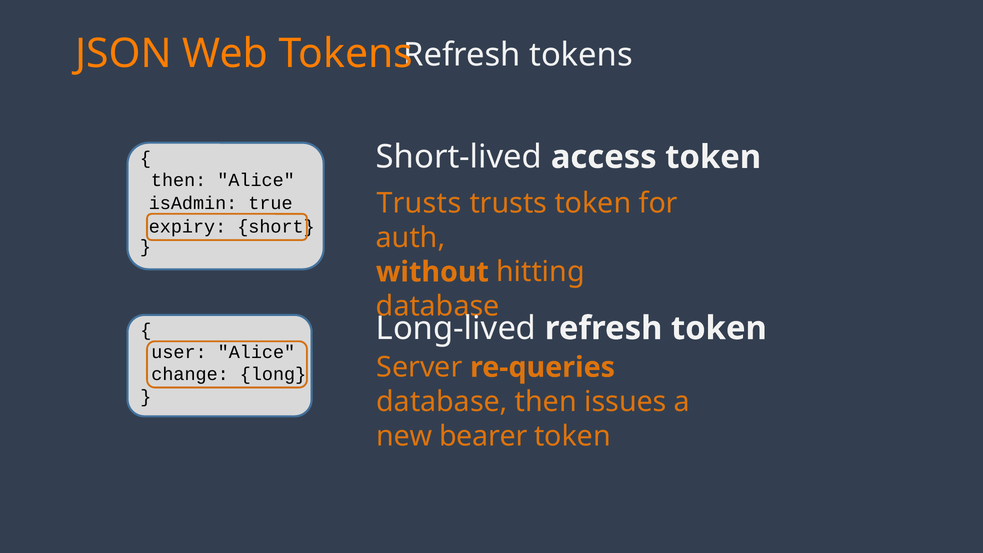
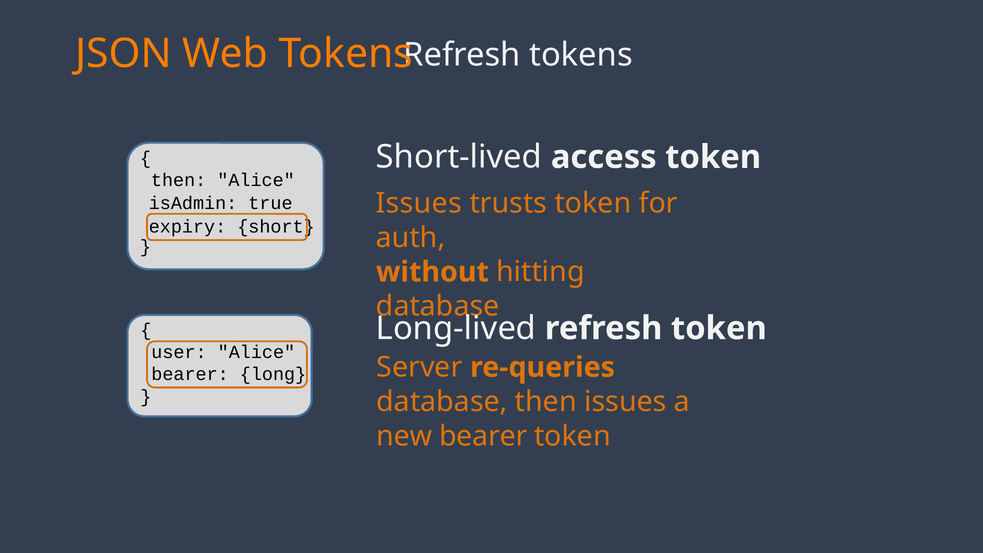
Trusts: Trusts -> Issues (419, 203)
change: change -> bearer (190, 374)
